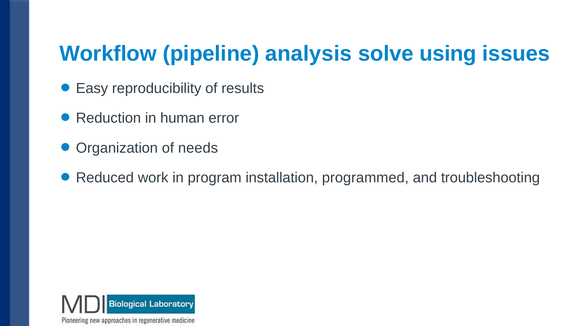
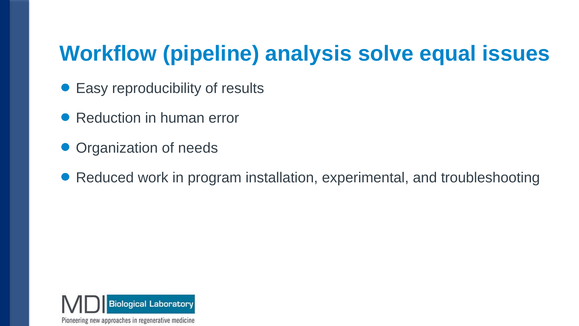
using: using -> equal (448, 54)
programmed: programmed -> experimental (365, 178)
